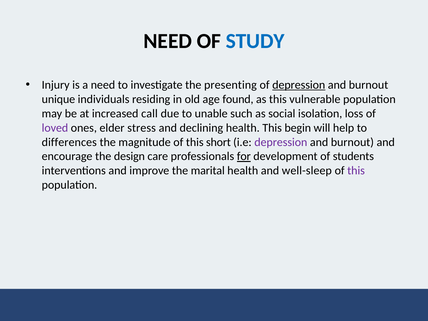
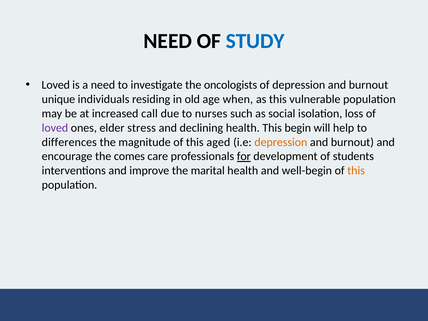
Injury: Injury -> Loved (56, 85)
presenting: presenting -> oncologists (231, 85)
depression underline: present -> none (299, 85)
found: found -> when (238, 99)
unable: unable -> nurses (211, 114)
short: short -> aged (218, 142)
depression colour: purple -> orange (281, 142)
design: design -> comes (129, 156)
well-sleep: well-sleep -> well-begin (307, 171)
this colour: purple -> orange (356, 171)
